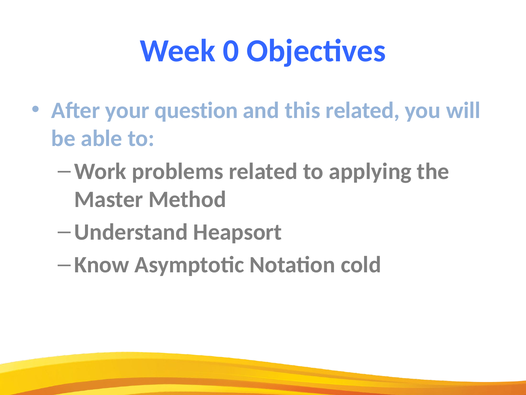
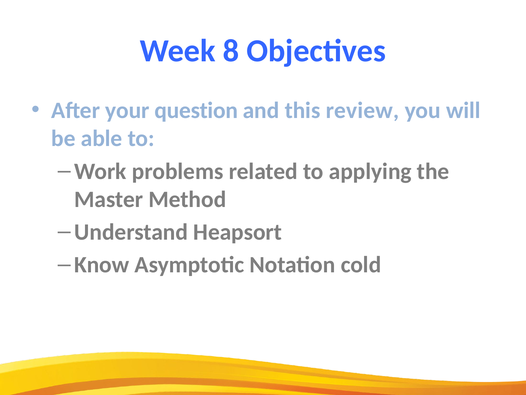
0: 0 -> 8 (231, 51)
this related: related -> review (362, 110)
